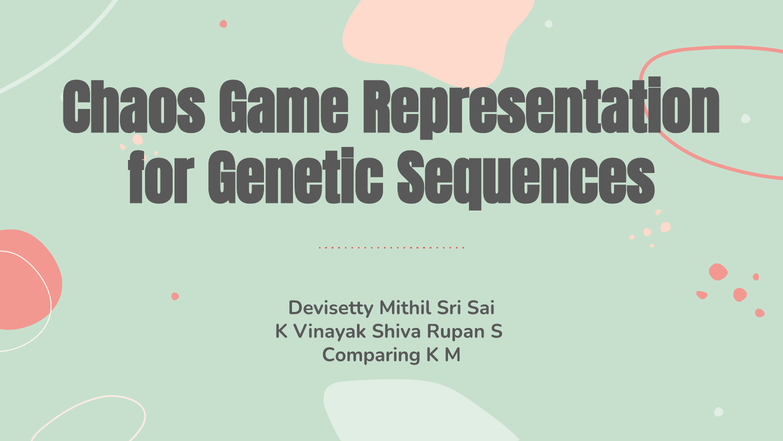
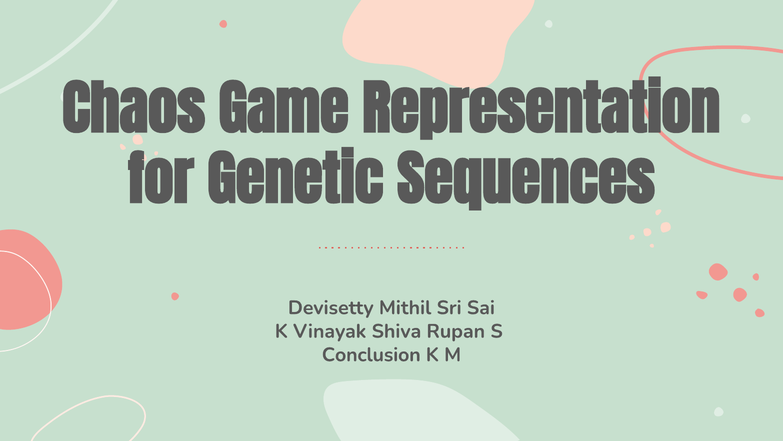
Comparing: Comparing -> Conclusion (371, 354)
